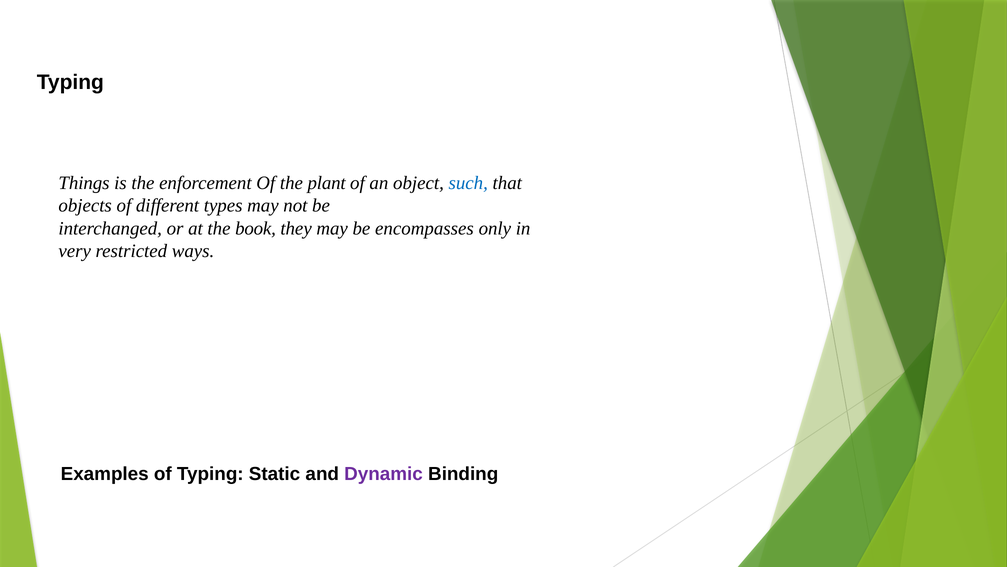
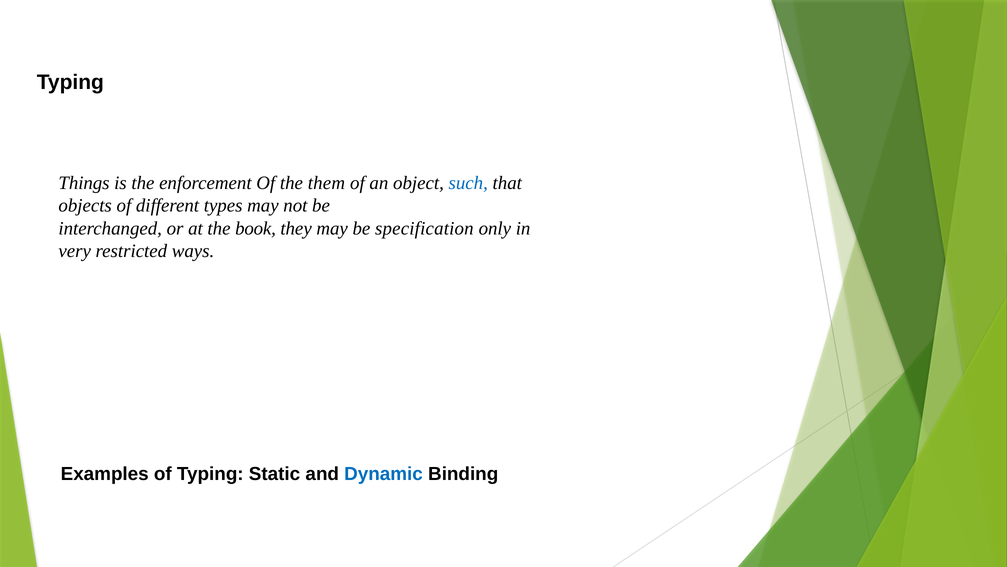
plant: plant -> them (326, 183)
encompasses: encompasses -> specification (424, 228)
Dynamic colour: purple -> blue (384, 474)
